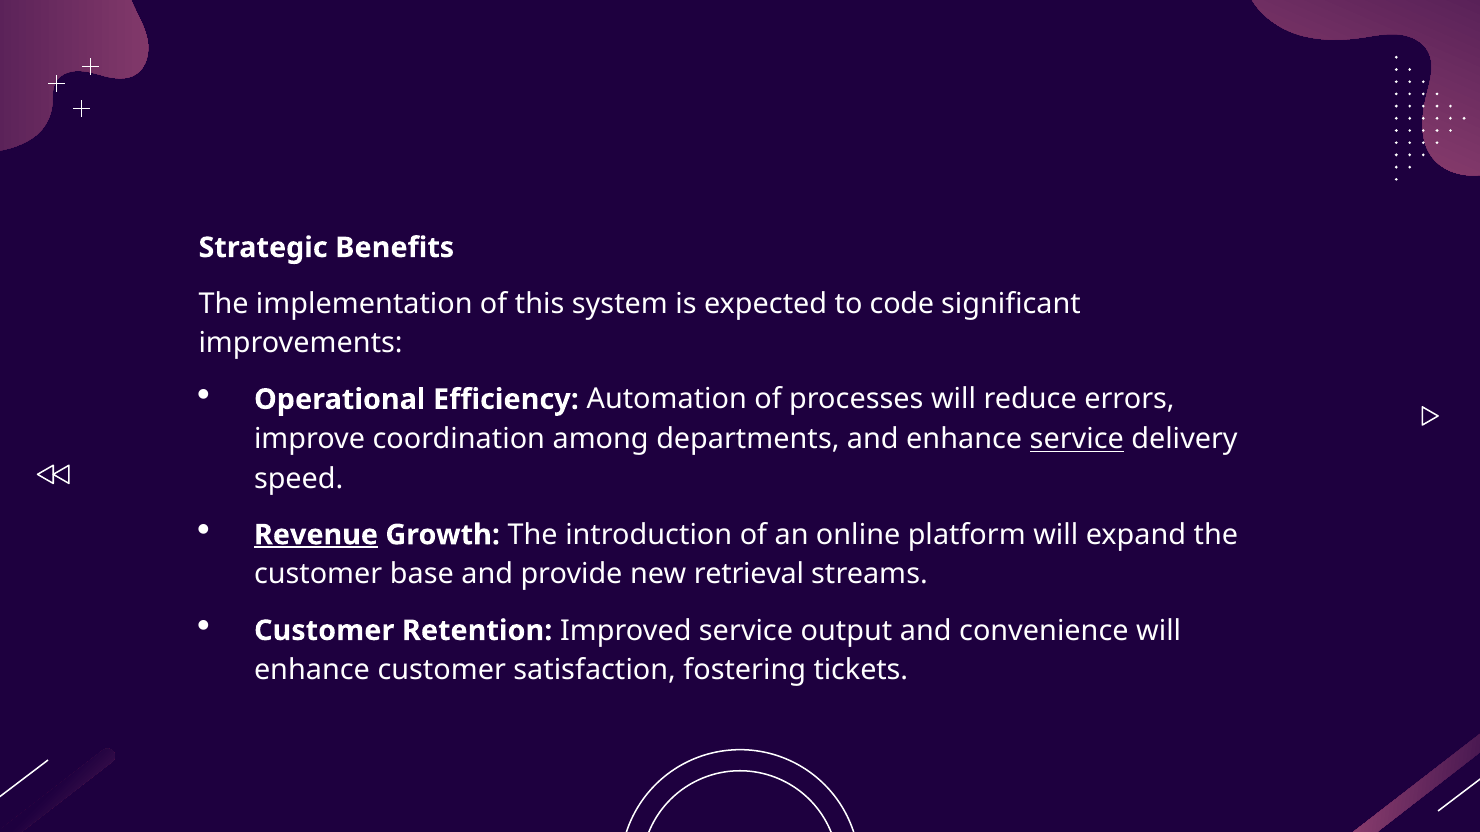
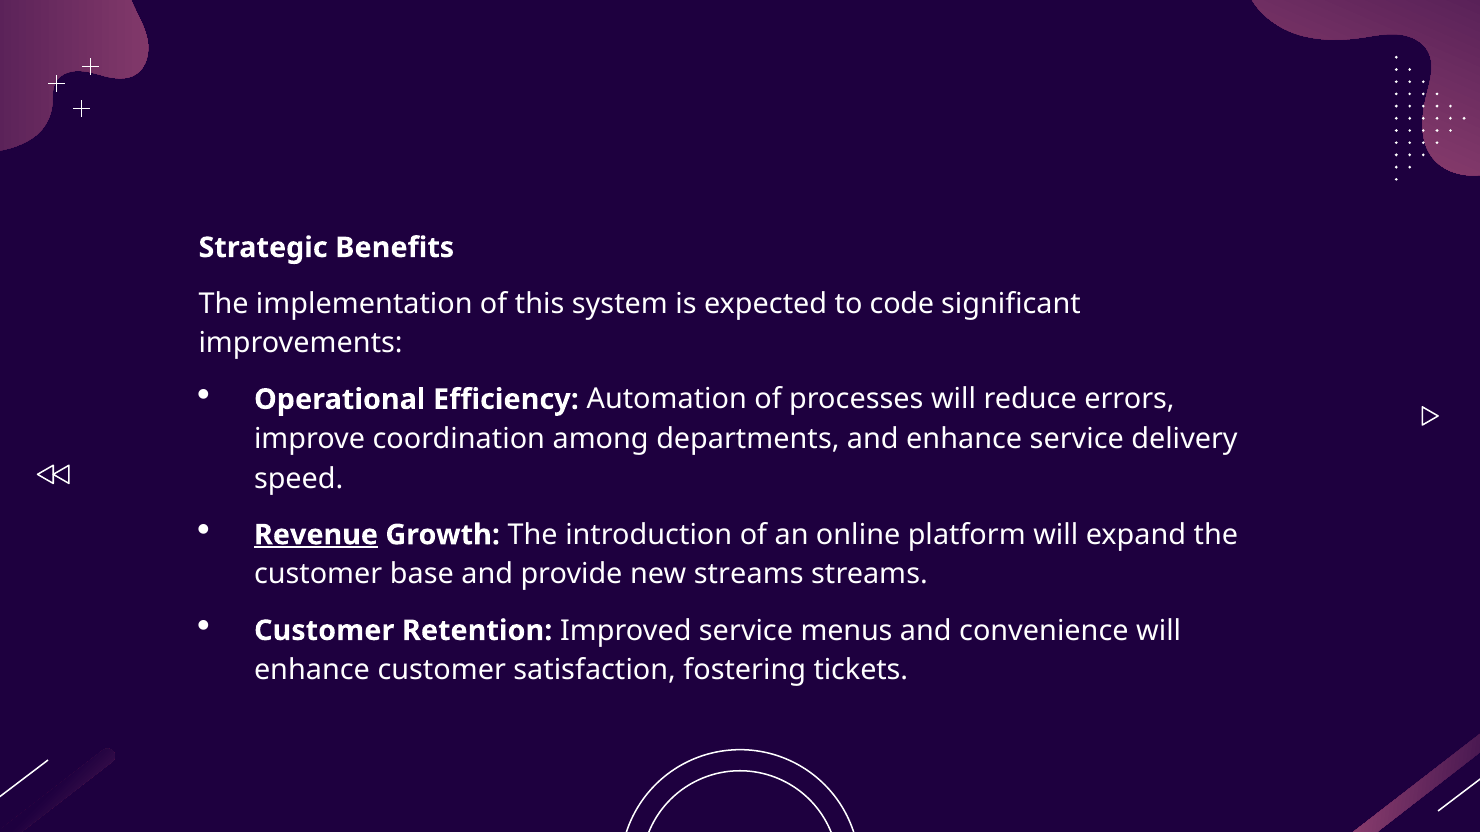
service underline: present -> none (1077, 439)
new retrieval: retrieval -> streams (749, 575)
output: output -> menus (847, 631)
